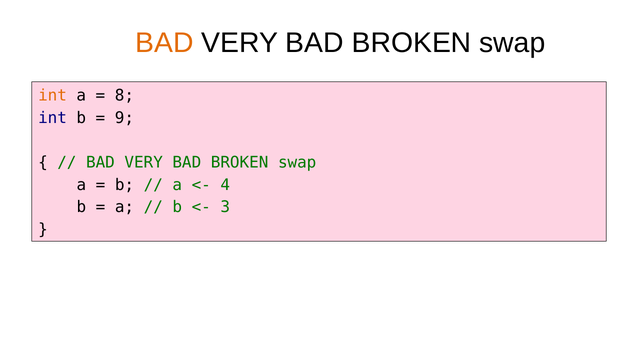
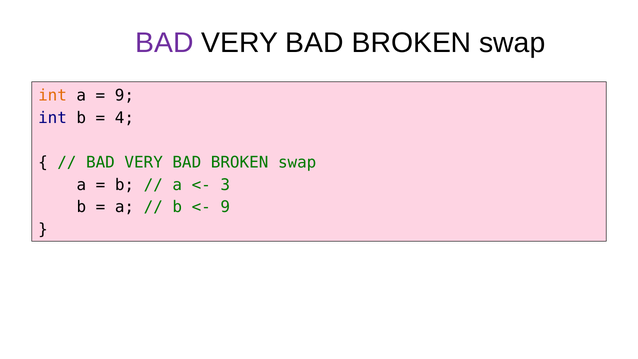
BAD colour: orange -> purple (164, 43)
8: 8 -> 9 (124, 95)
9: 9 -> 4 (124, 118)
4: 4 -> 3 (225, 185)
3: 3 -> 9 (225, 207)
